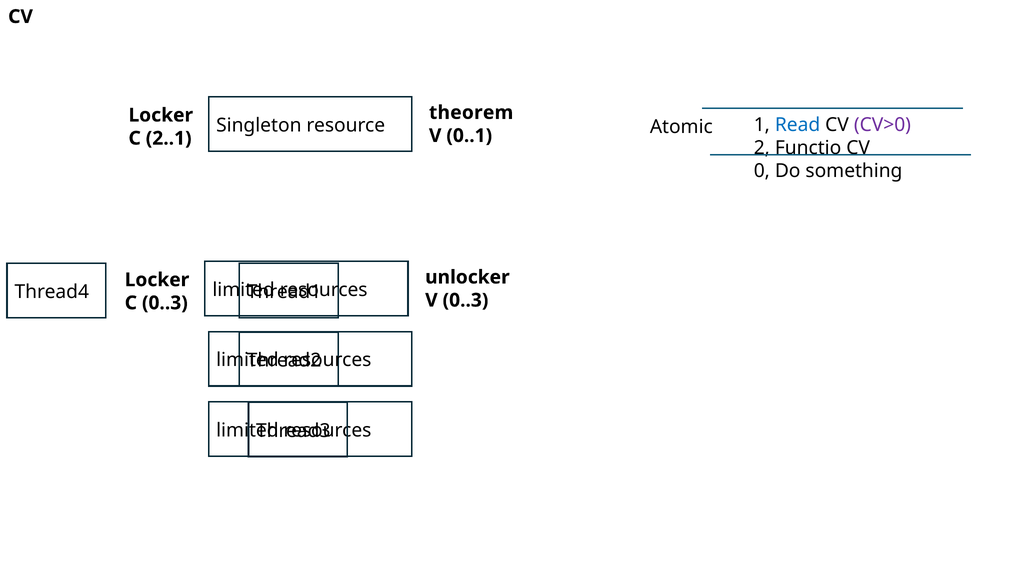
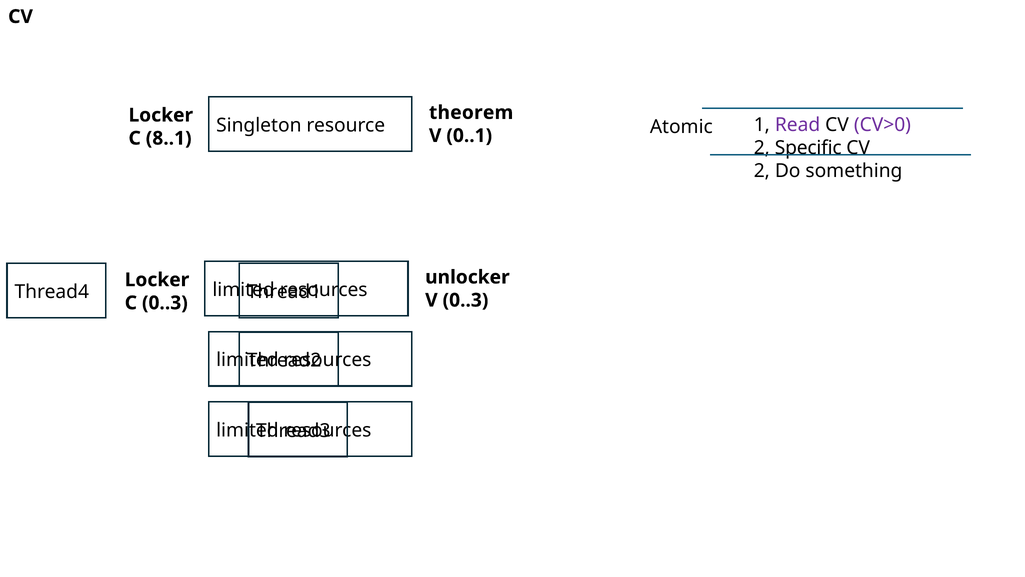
Read colour: blue -> purple (798, 125)
2..1: 2..1 -> 8..1 (169, 138)
Functio: Functio -> Specific (808, 148)
0: 0 -> 2 (762, 171)
